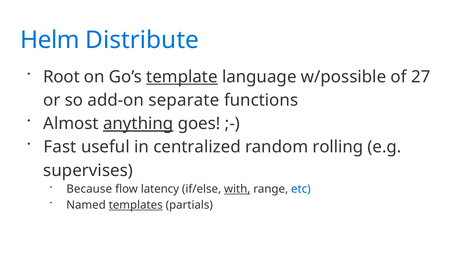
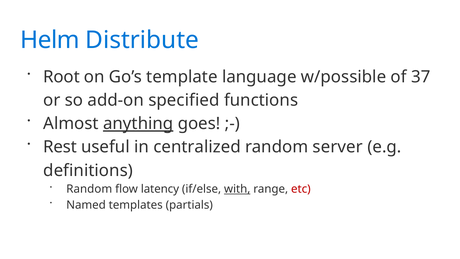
template underline: present -> none (182, 77)
27: 27 -> 37 (421, 77)
separate: separate -> specified (184, 100)
Fast: Fast -> Rest (60, 147)
rolling: rolling -> server (338, 147)
supervises: supervises -> definitions (88, 170)
Because: Because -> Random (89, 189)
etc colour: blue -> red (301, 189)
templates underline: present -> none (136, 205)
